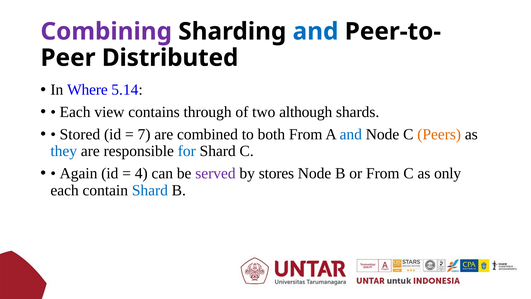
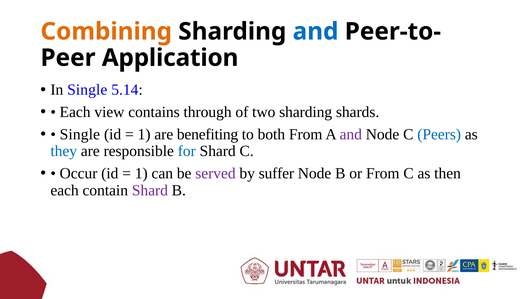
Combining colour: purple -> orange (106, 31)
Distributed: Distributed -> Application (170, 58)
In Where: Where -> Single (87, 90)
two although: although -> sharding (306, 112)
Stored: Stored -> Single (80, 134)
7: 7 -> 1 (144, 134)
combined: combined -> benefiting (208, 134)
and colour: blue -> purple (351, 134)
Peers colour: orange -> blue (439, 134)
Again: Again -> Occur (79, 173)
4: 4 -> 1 (141, 173)
stores: stores -> suffer (276, 173)
only: only -> then (448, 173)
Shard colour: blue -> purple (150, 190)
